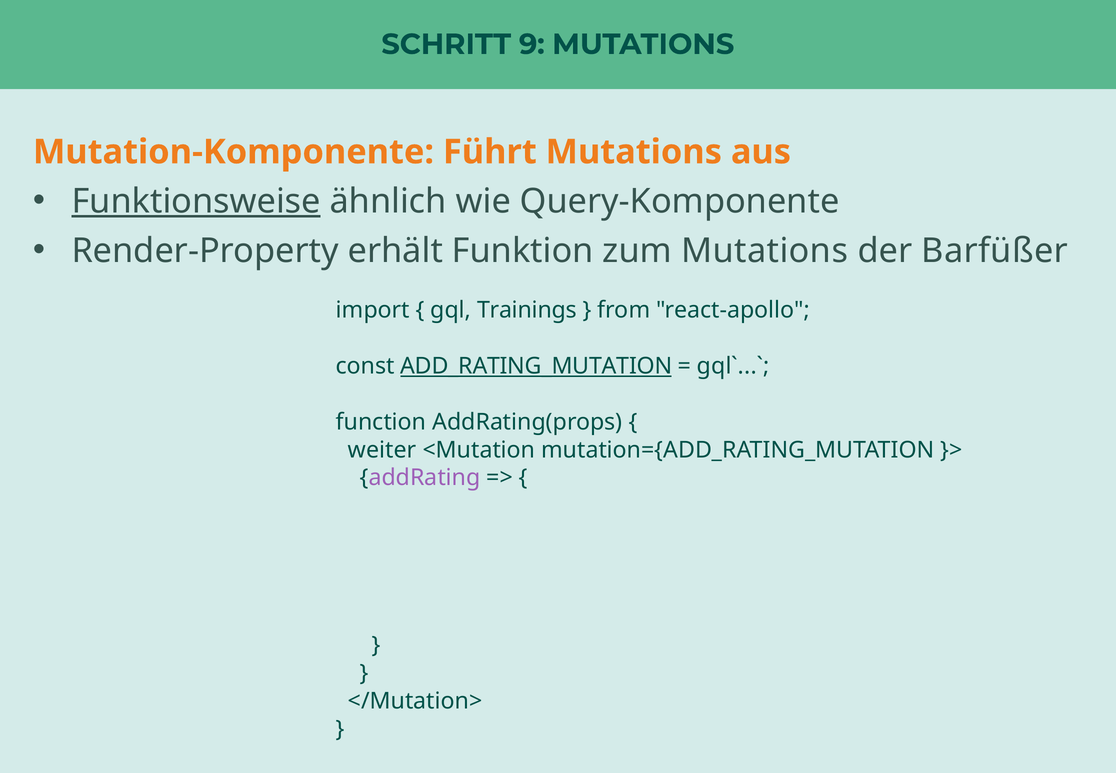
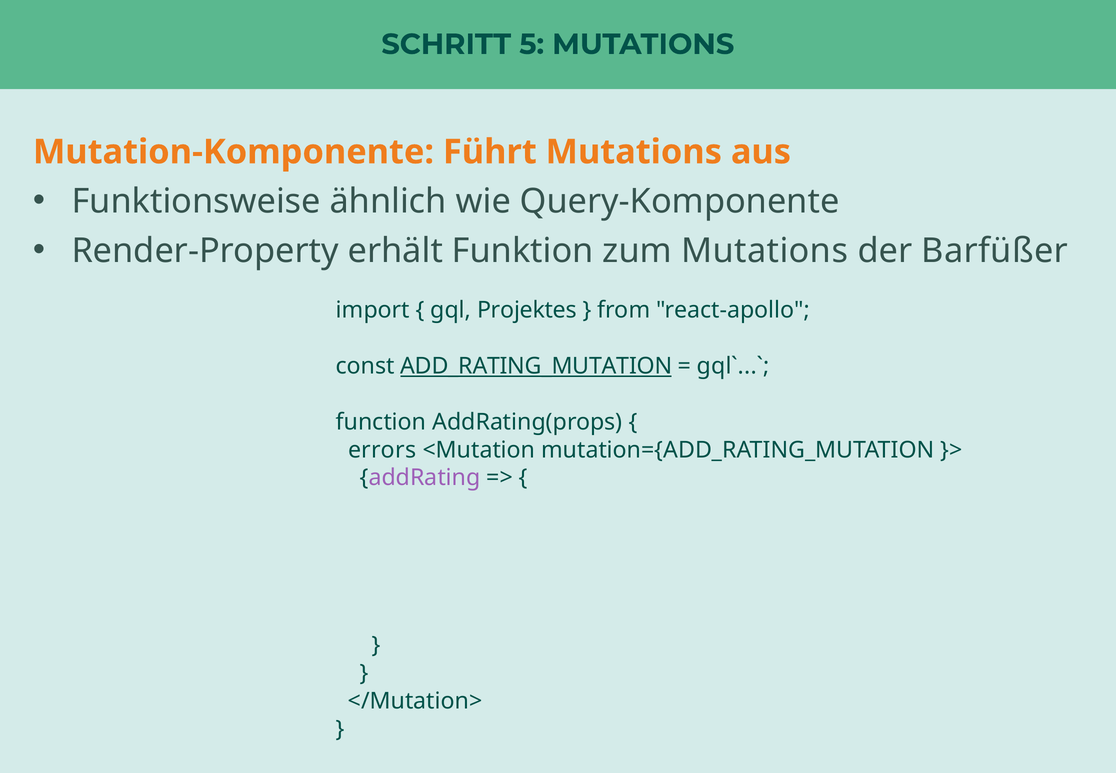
9: 9 -> 5 (532, 44)
Funktionsweise underline: present -> none (196, 201)
Trainings: Trainings -> Projektes (527, 310)
weiter: weiter -> errors (382, 450)
